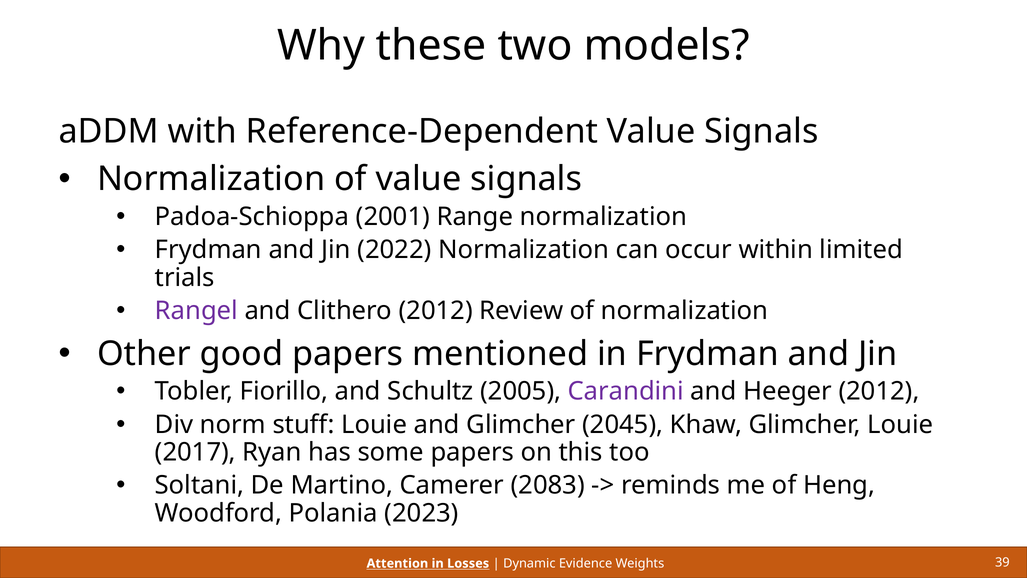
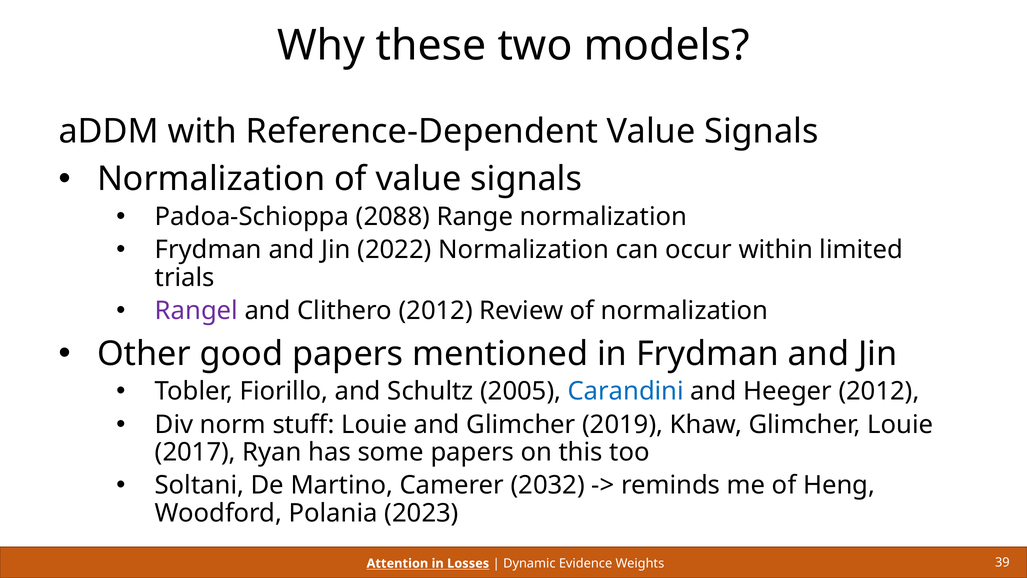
2001: 2001 -> 2088 (393, 217)
Carandini colour: purple -> blue (626, 391)
2045: 2045 -> 2019 (623, 424)
2083: 2083 -> 2032 (548, 485)
